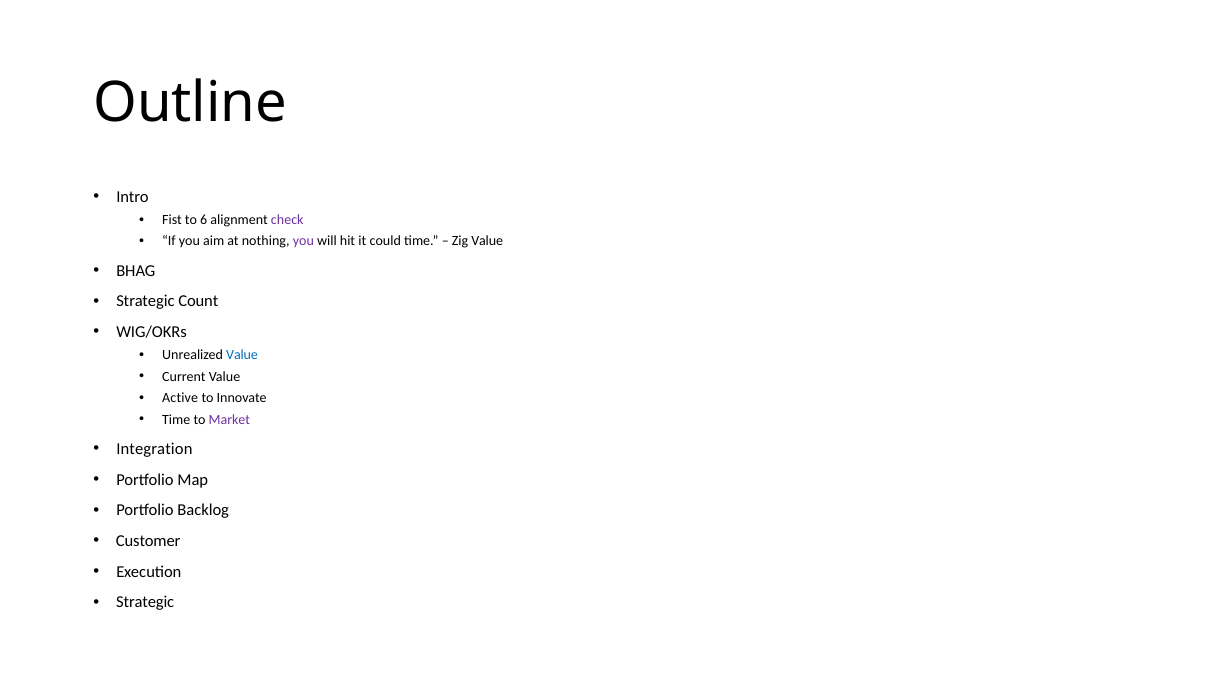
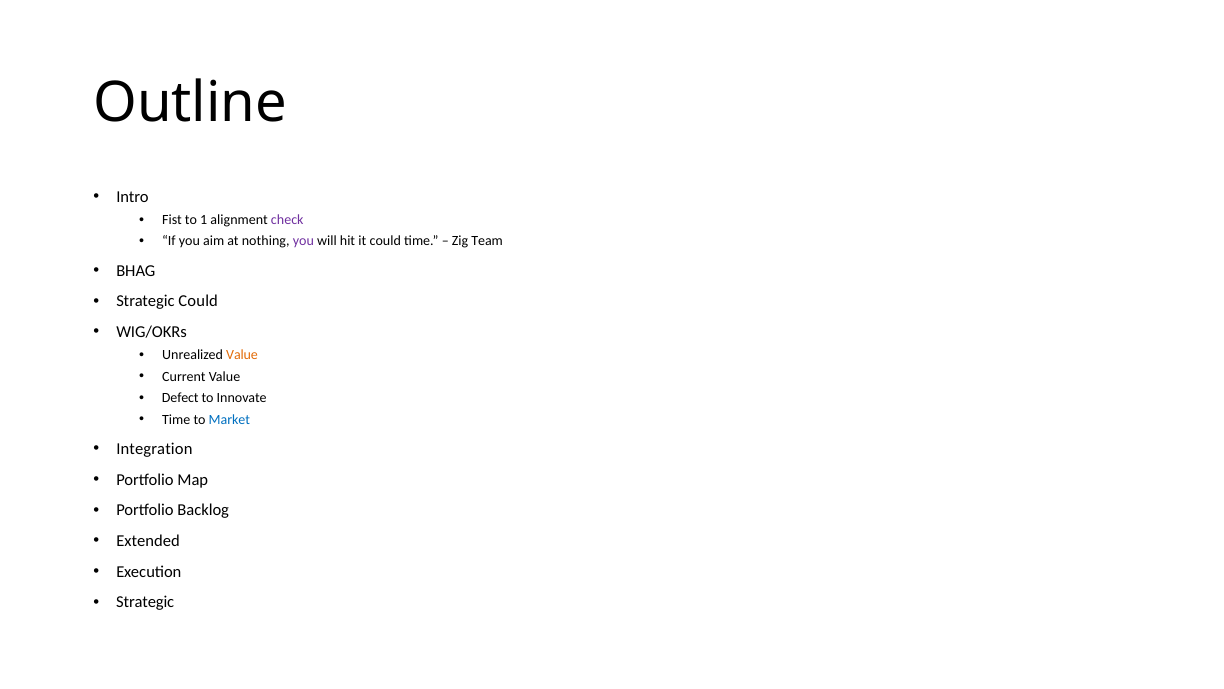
6: 6 -> 1 (204, 220)
Zig Value: Value -> Team (487, 241)
Strategic Count: Count -> Could (198, 301)
Value colour: blue -> orange (242, 355)
Active: Active -> Defect (180, 398)
Market colour: purple -> blue (229, 419)
Customer: Customer -> Extended (148, 541)
